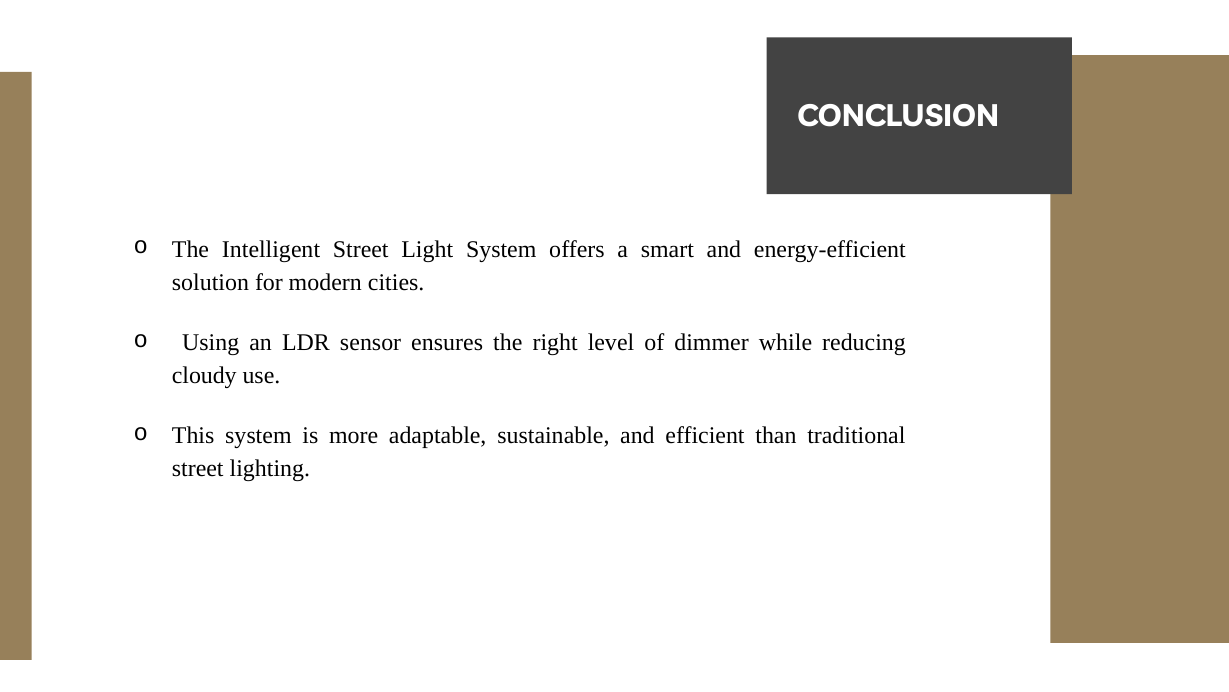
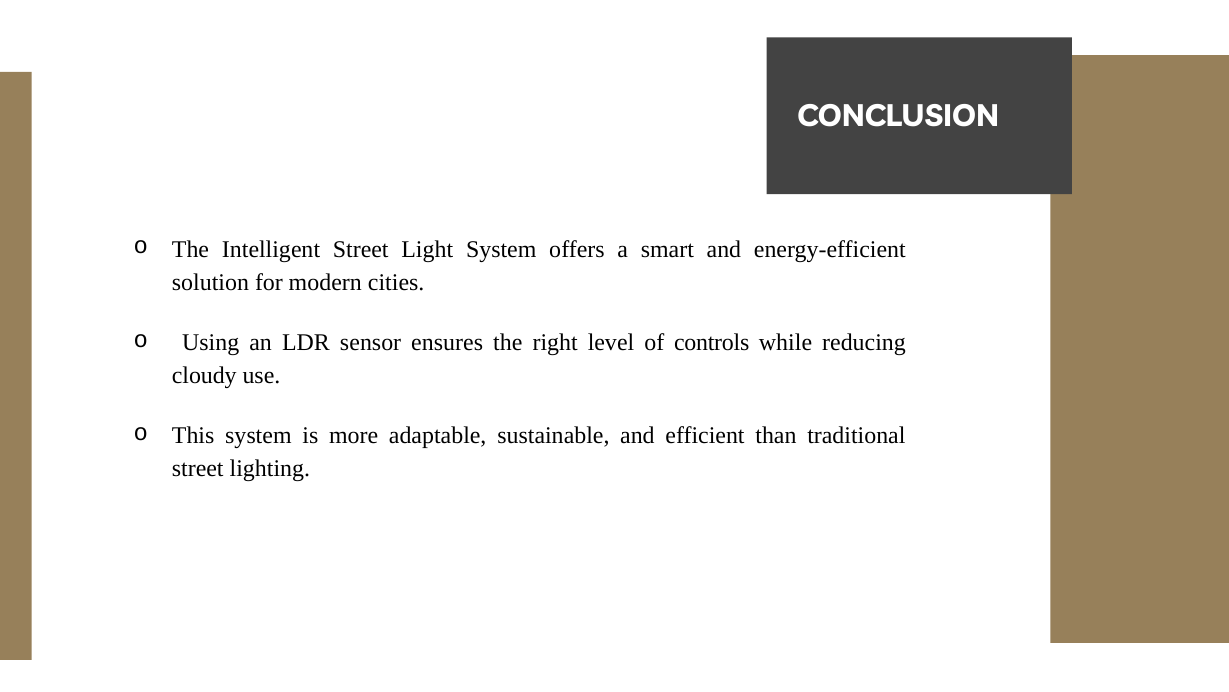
dimmer: dimmer -> controls (712, 342)
